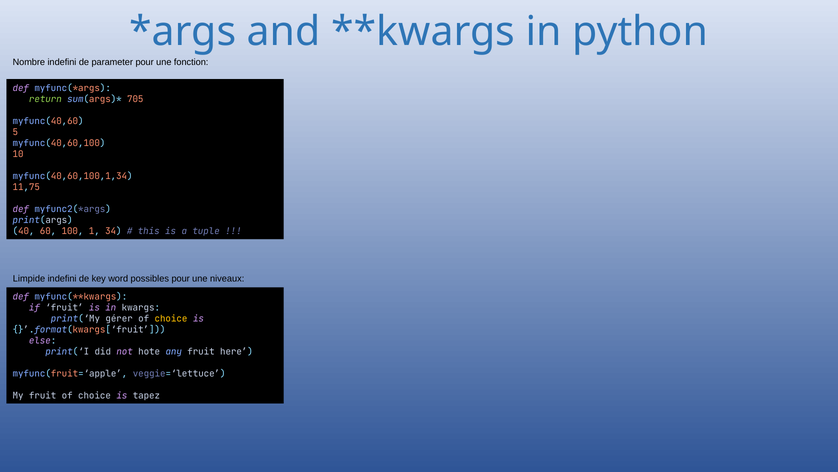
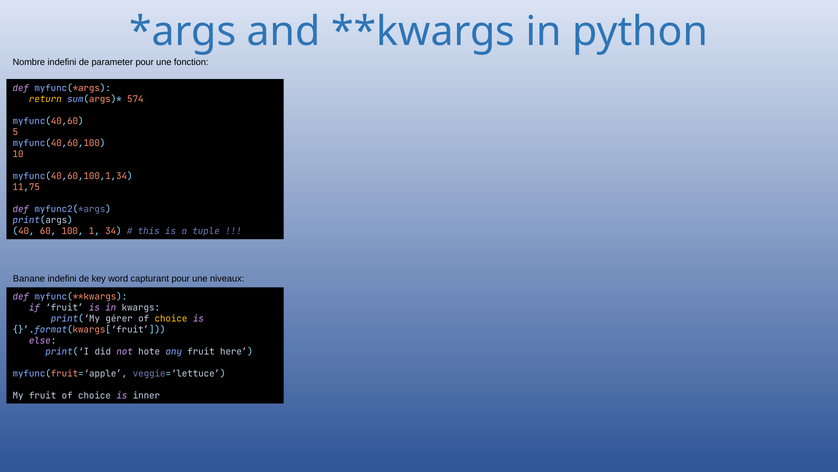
return colour: light green -> yellow (45, 99)
705: 705 -> 574 (135, 99)
Limpide: Limpide -> Banane (29, 278)
possibles: possibles -> capturant (150, 278)
tapez: tapez -> inner (146, 395)
